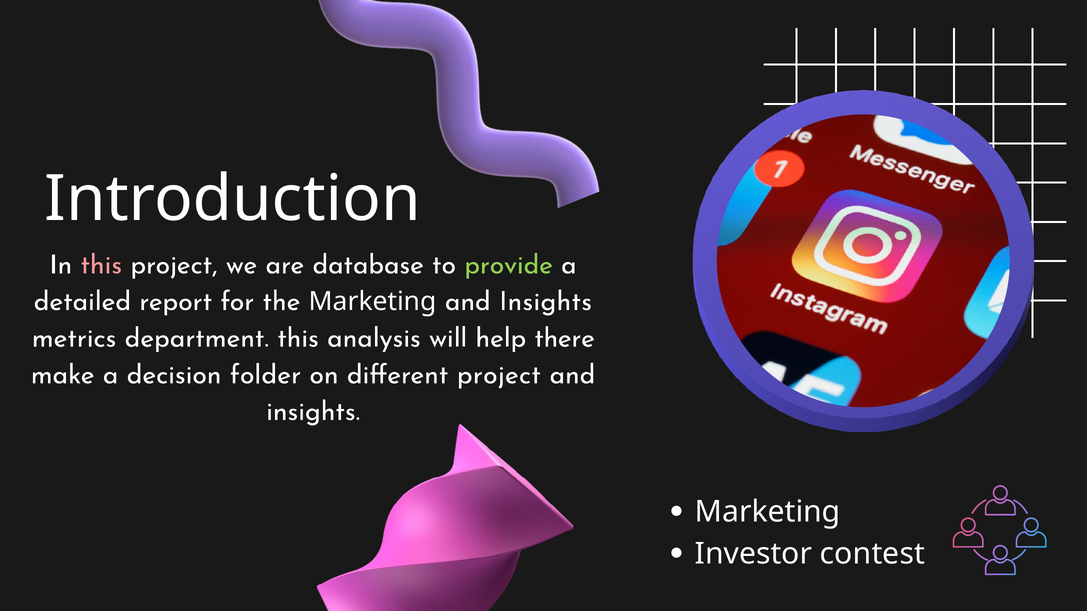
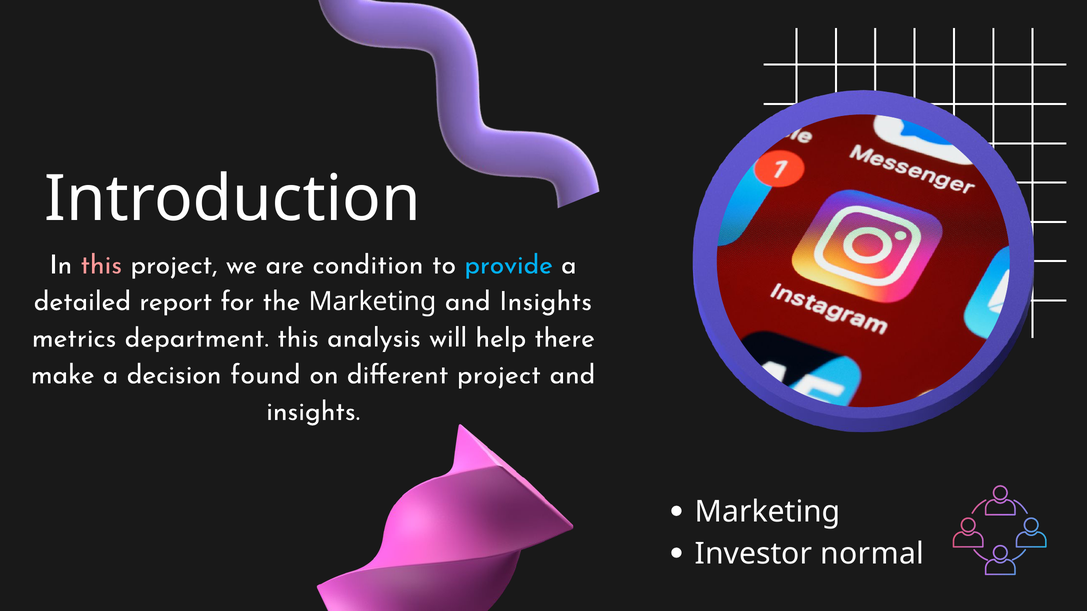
database: database -> condition (368, 265)
provide colour: light green -> light blue (509, 265)
folder: folder -> found (265, 375)
contest: contest -> normal (872, 554)
